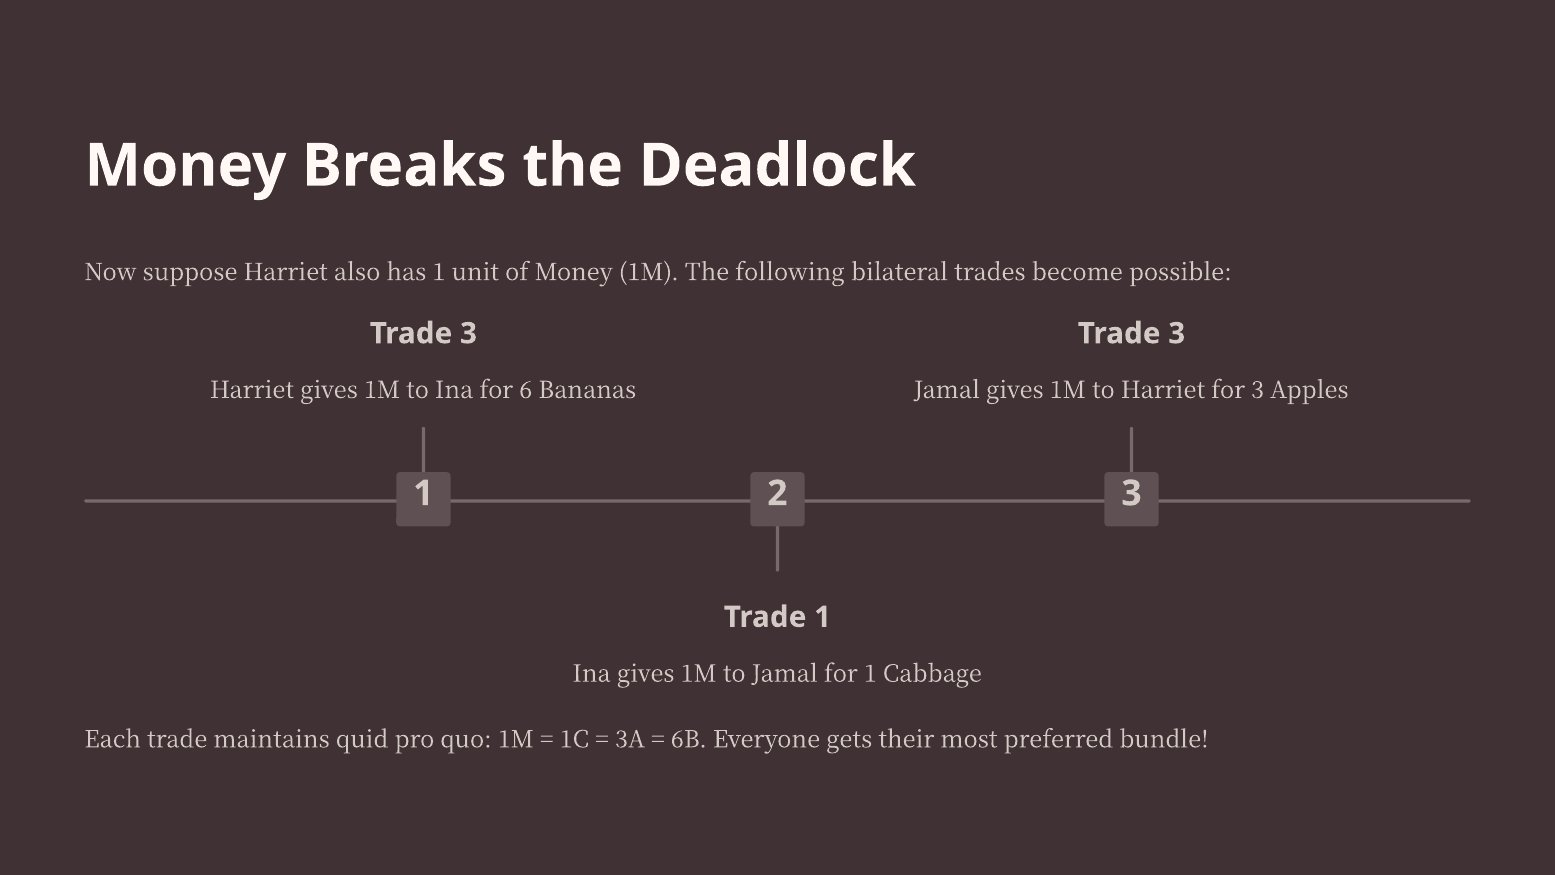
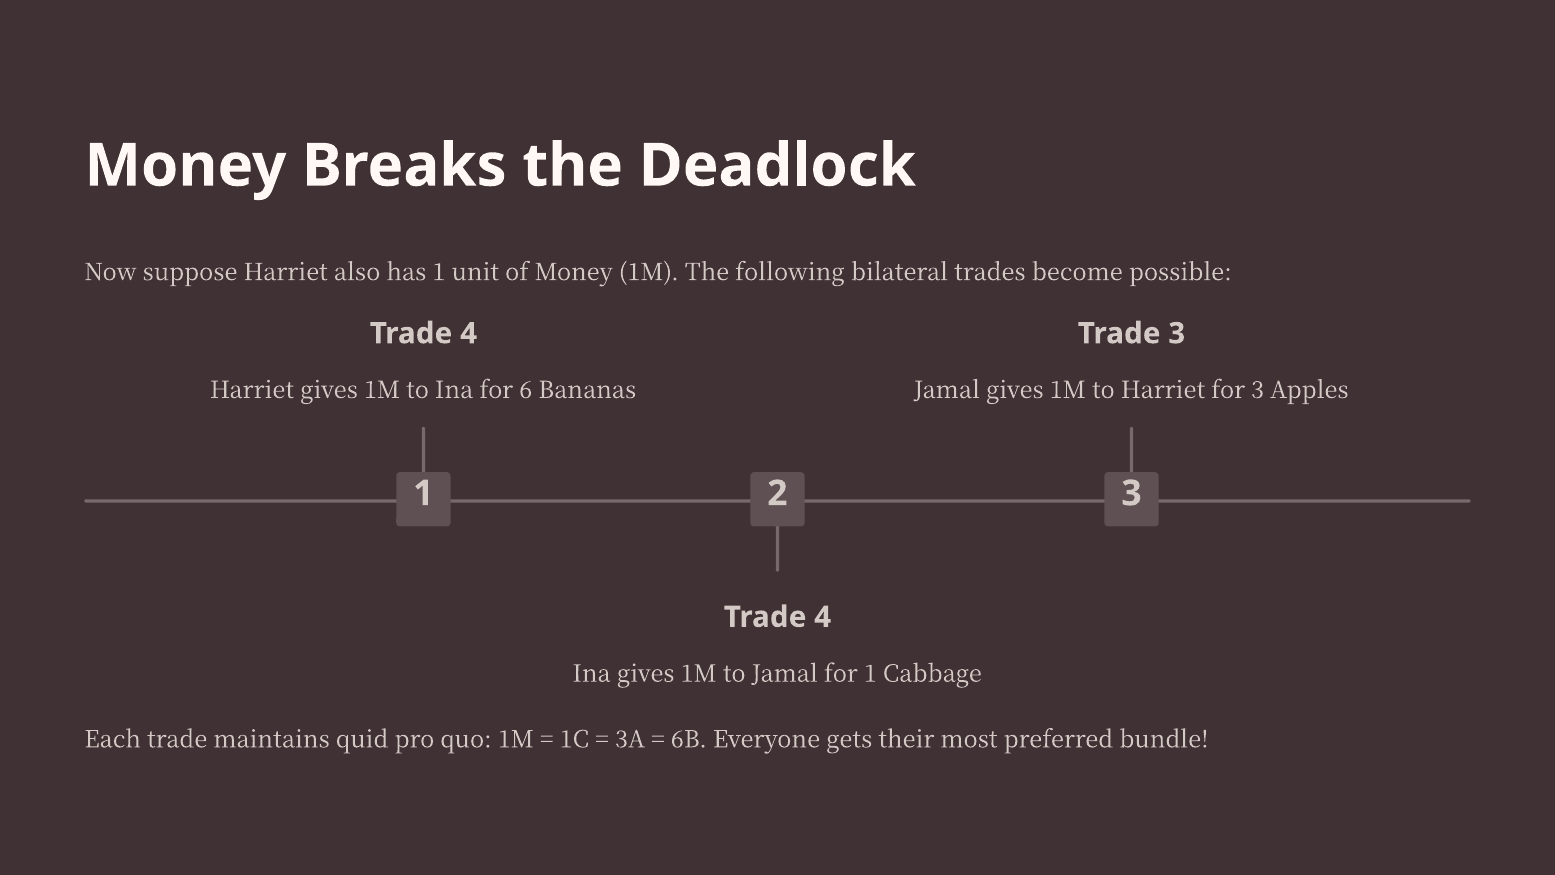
3: 3 -> 4 (469, 333)
1: 1 -> 4 (823, 617)
